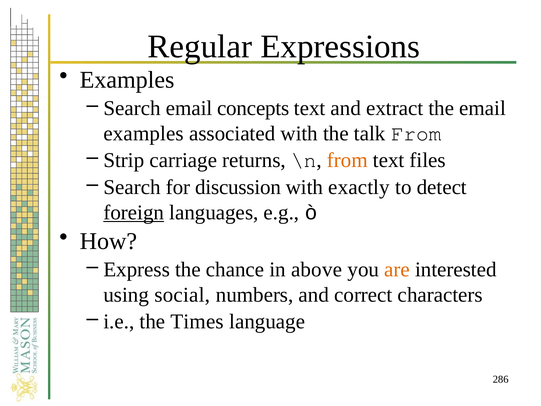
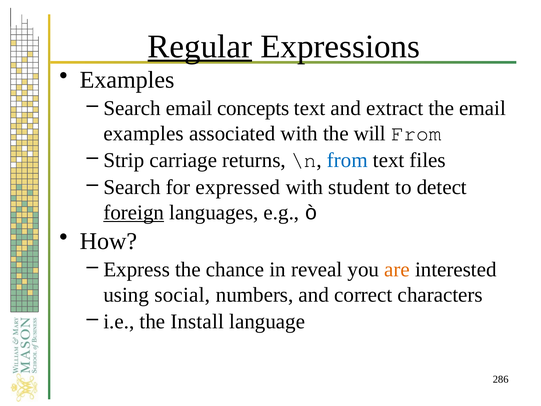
Regular underline: none -> present (200, 46)
talk: talk -> will (370, 133)
from colour: orange -> blue (347, 160)
discussion: discussion -> expressed (238, 187)
exactly: exactly -> student (359, 187)
above: above -> reveal (317, 269)
Times: Times -> Install (197, 321)
